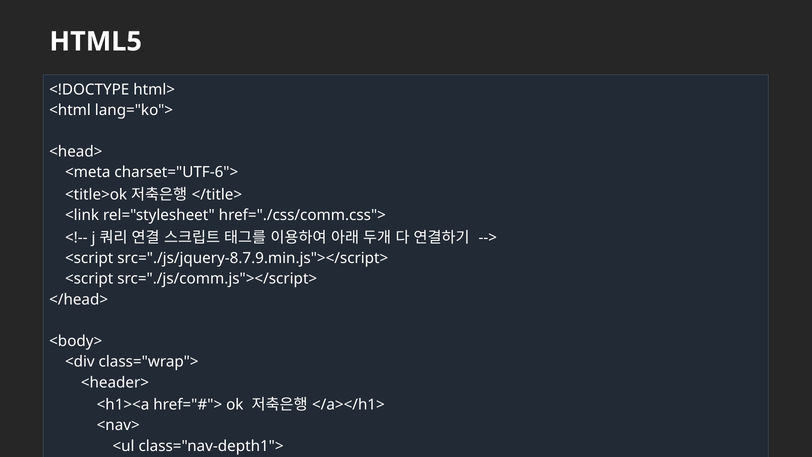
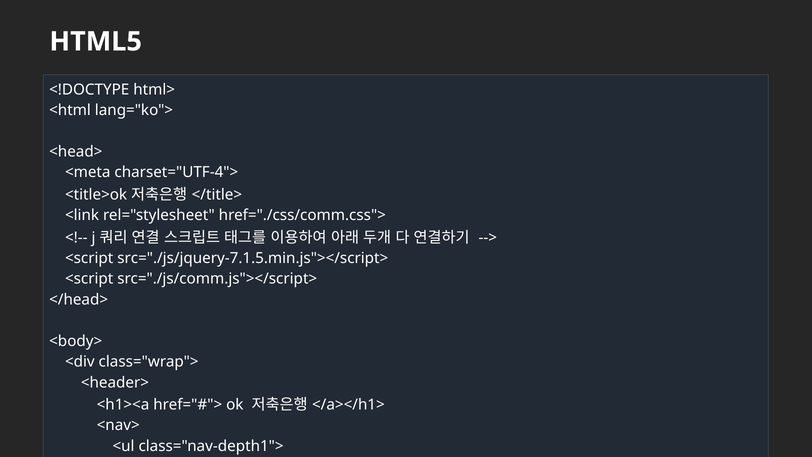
charset="UTF-6">: charset="UTF-6"> -> charset="UTF-4"> (176, 172)
src="./js/jquery-8.7.9.min.js"></script>: src="./js/jquery-8.7.9.min.js"></script> -> src="./js/jquery-7.1.5.min.js"></script> (253, 258)
